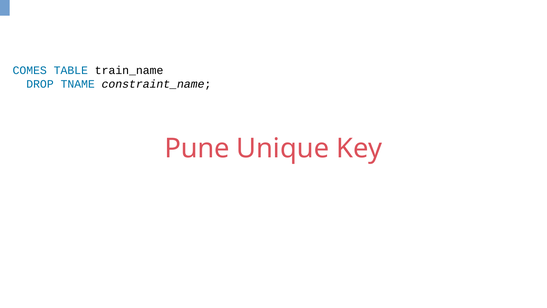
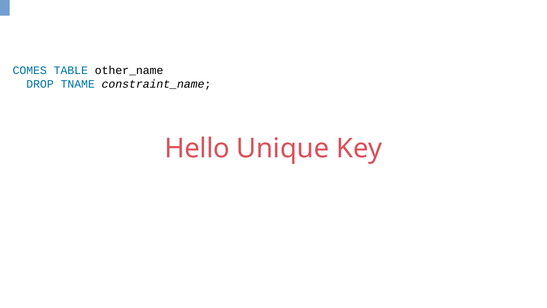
train_name: train_name -> other_name (129, 70)
Pune: Pune -> Hello (197, 148)
